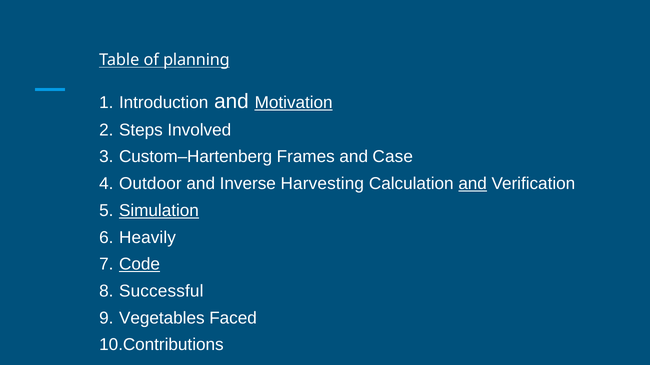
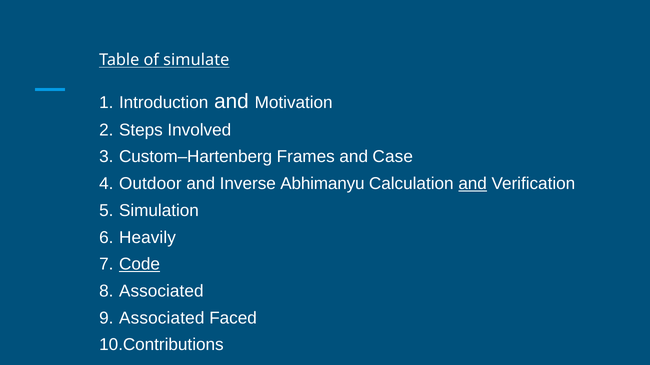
planning: planning -> simulate (196, 60)
Motivation underline: present -> none (294, 103)
Harvesting: Harvesting -> Abhimanyu (322, 184)
Simulation underline: present -> none (159, 211)
Successful: Successful -> Associated (161, 292)
Vegetables: Vegetables -> Associated (162, 318)
